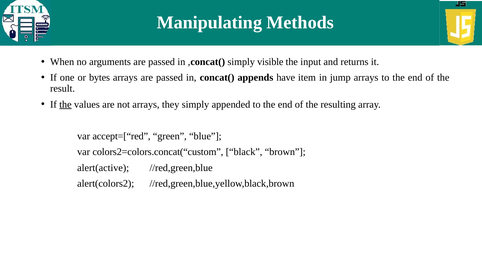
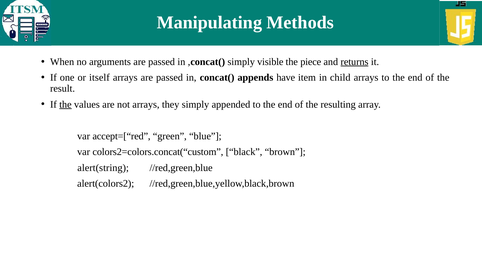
input: input -> piece (311, 62)
returns underline: none -> present (355, 62)
bytes: bytes -> itself (99, 78)
jump: jump -> child (340, 78)
alert(active: alert(active -> alert(string (103, 168)
